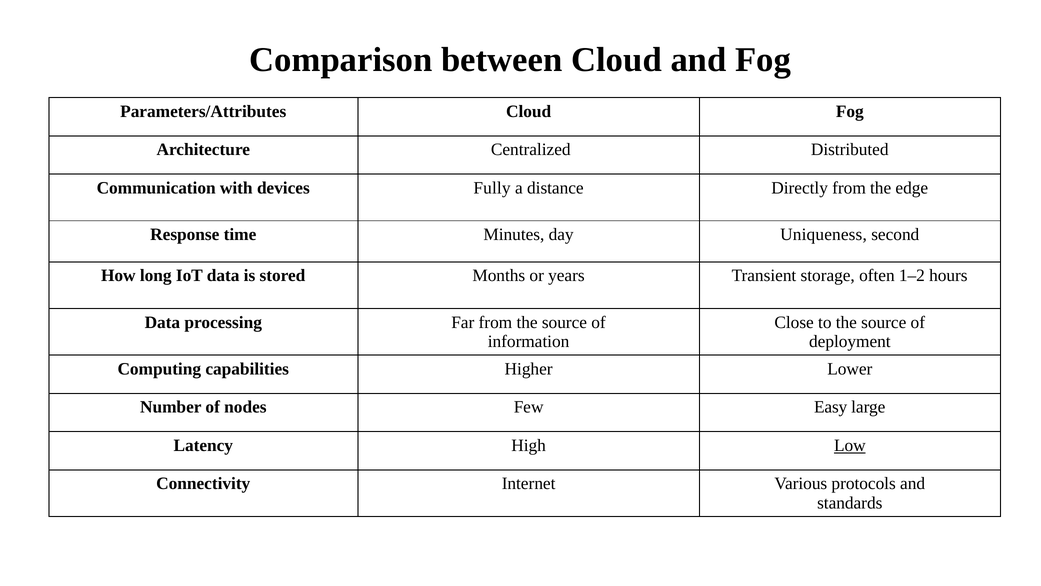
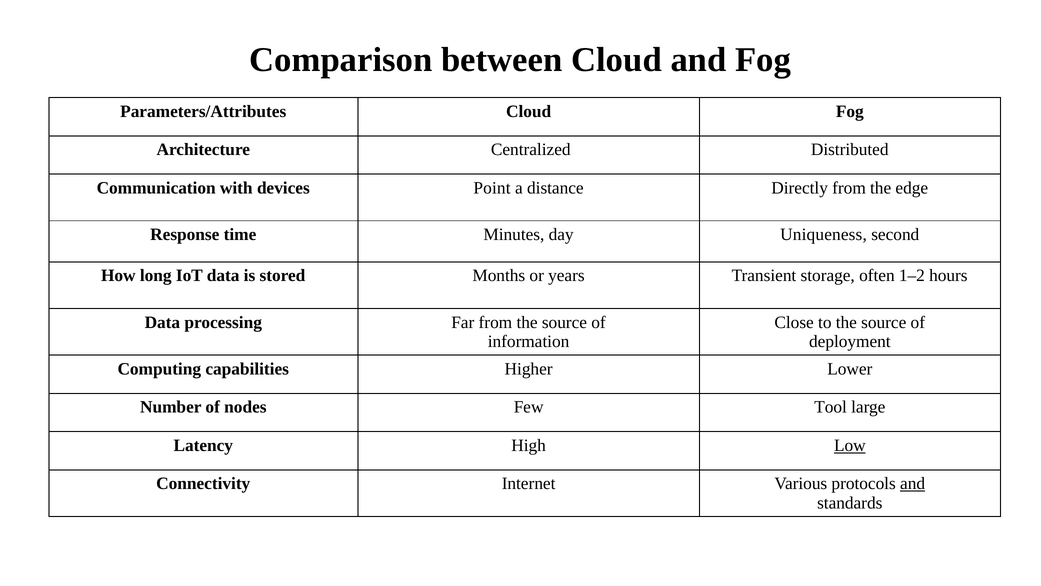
Fully: Fully -> Point (492, 188)
Easy: Easy -> Tool (831, 407)
and underline: none -> present (913, 483)
